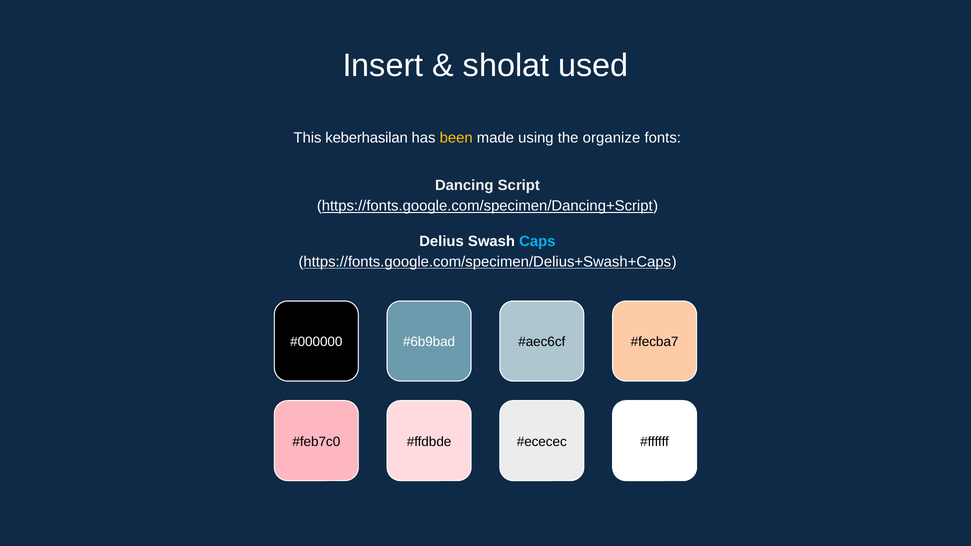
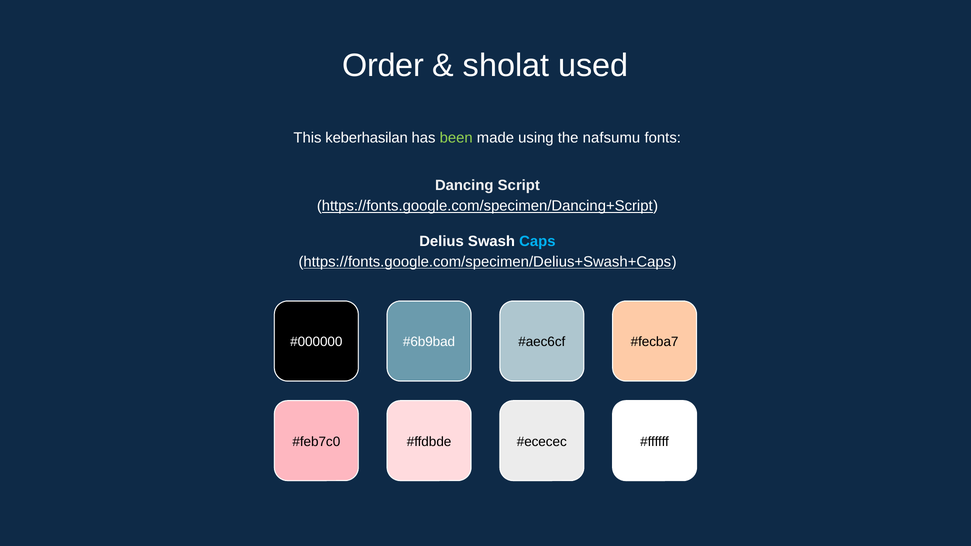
Insert: Insert -> Order (383, 66)
been colour: yellow -> light green (456, 138)
organize: organize -> nafsumu (611, 138)
